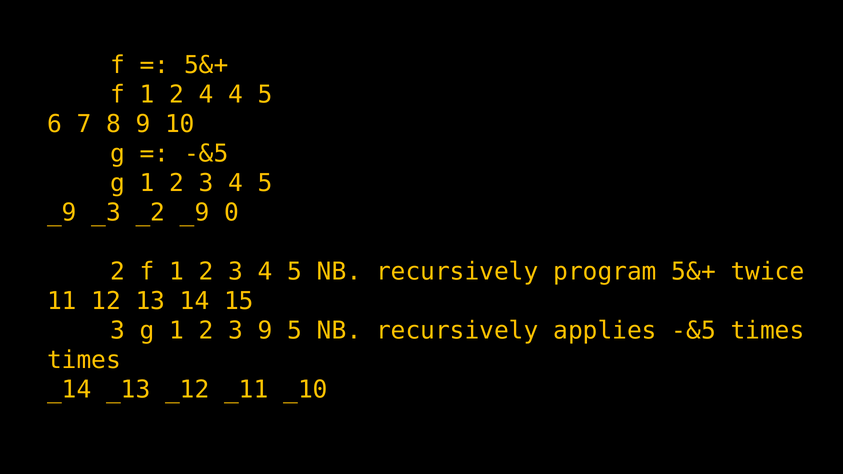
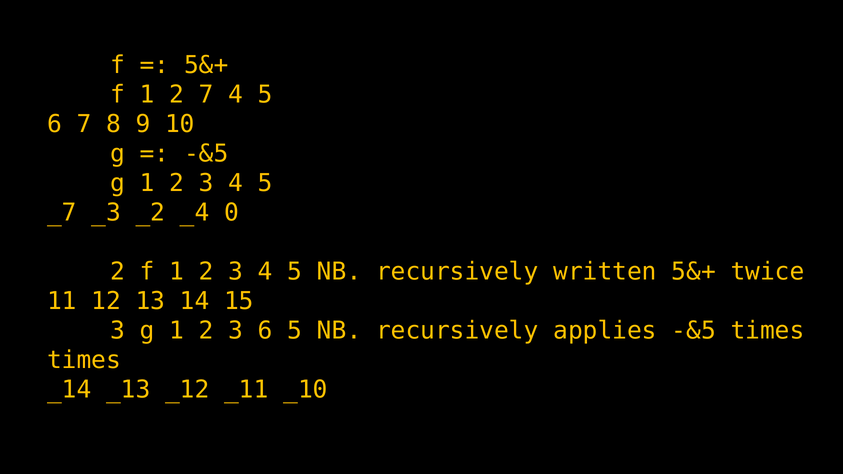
2 4: 4 -> 7 (206, 95)
_9: _9 -> _7 (62, 213)
_2 _9: _9 -> _4 (195, 213)
program: program -> written (605, 272)
3 9: 9 -> 6 (265, 331)
